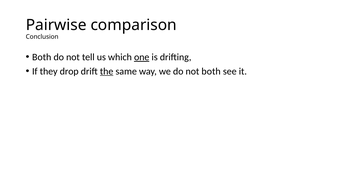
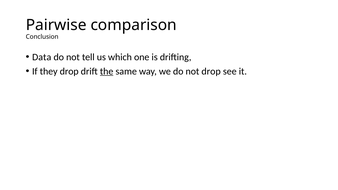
Both: Both -> Data (42, 57)
one underline: present -> none (142, 57)
not both: both -> drop (211, 71)
